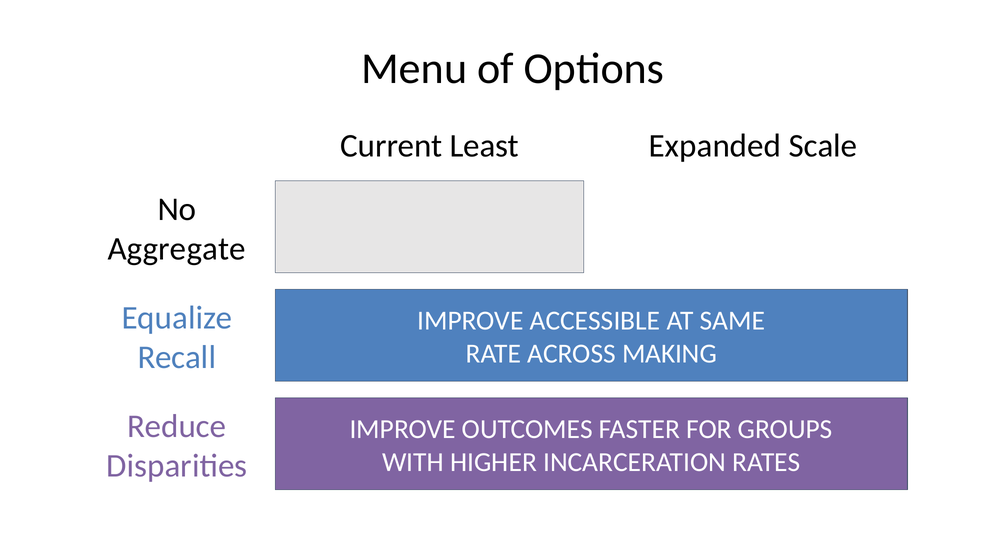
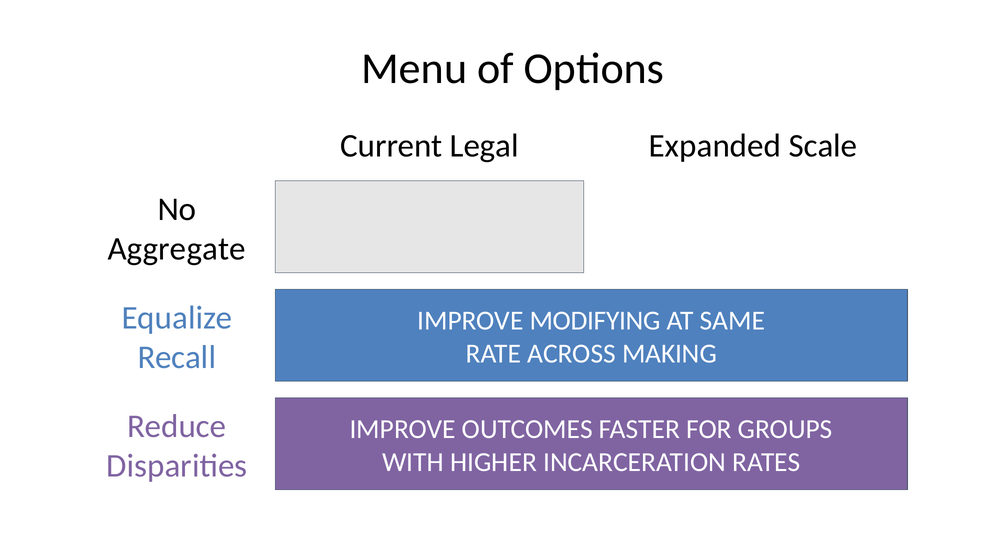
Least: Least -> Legal (484, 146)
ACCESSIBLE: ACCESSIBLE -> MODIFYING (595, 321)
